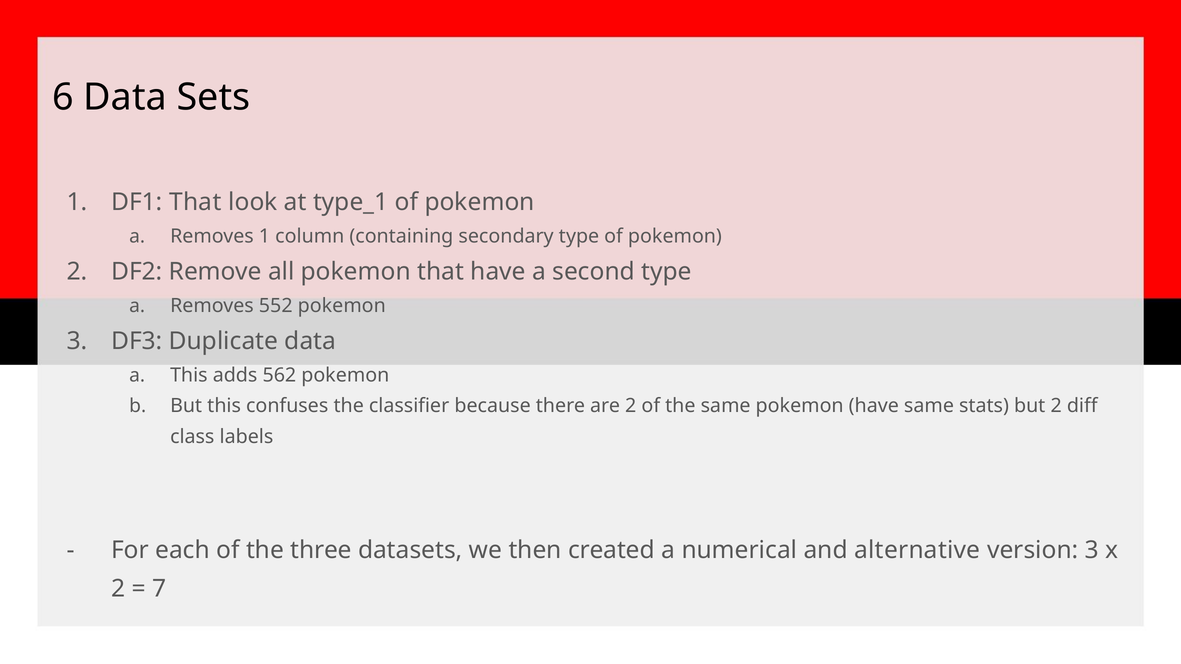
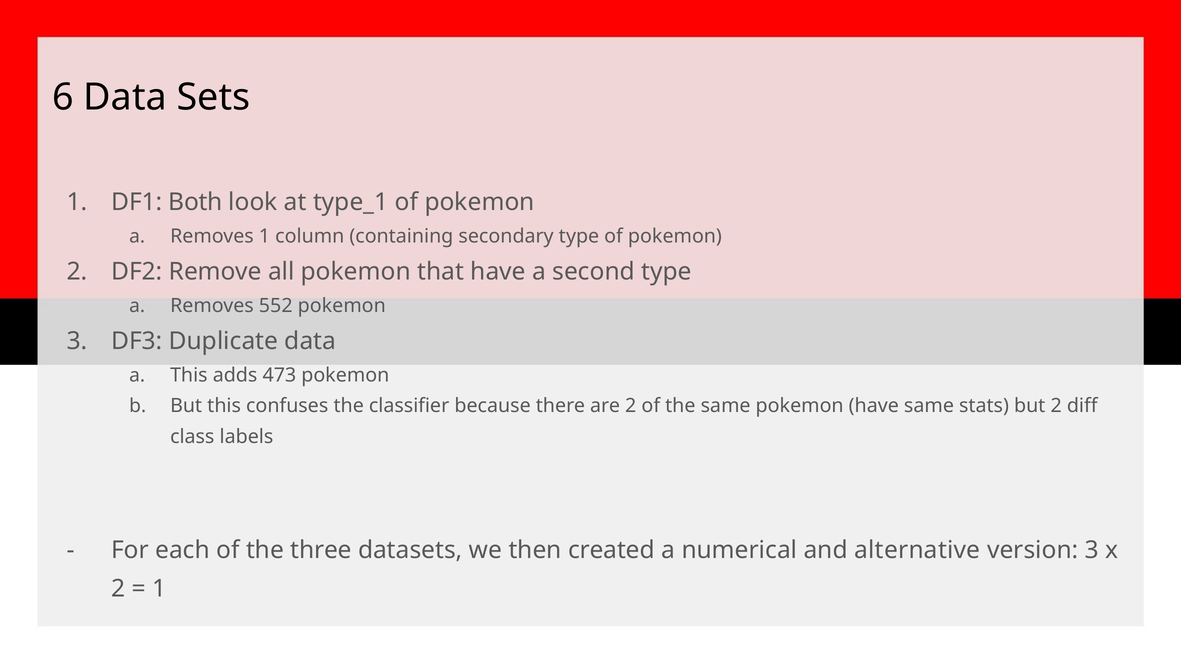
DF1 That: That -> Both (195, 202)
562: 562 -> 473 (279, 375)
7: 7 -> 1 (159, 589)
